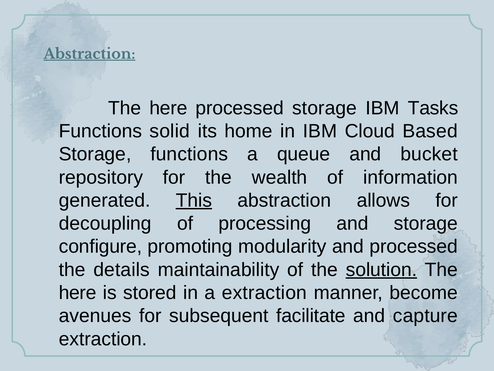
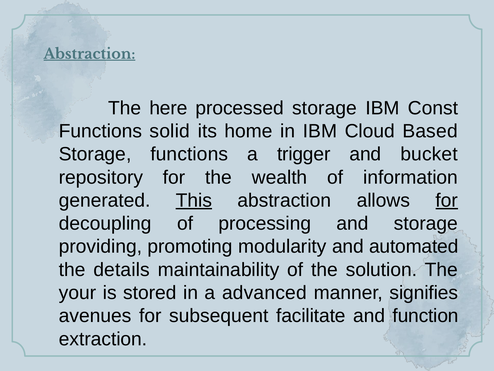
Tasks: Tasks -> Const (433, 108)
queue: queue -> trigger (304, 154)
for underline: none -> present (447, 200)
configure: configure -> providing (100, 246)
and processed: processed -> automated (414, 246)
solution underline: present -> none (381, 269)
here: here -> your (78, 292)
a extraction: extraction -> advanced (264, 292)
become: become -> signifies (424, 292)
capture: capture -> function (426, 315)
